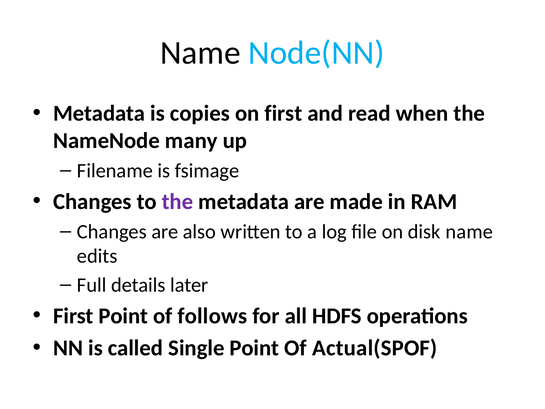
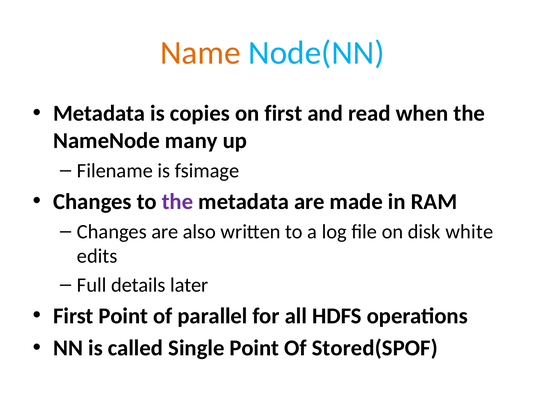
Name colour: black -> orange (200, 53)
disk name: name -> white (469, 231)
follows: follows -> parallel (212, 316)
Actual(SPOF: Actual(SPOF -> Stored(SPOF (375, 348)
